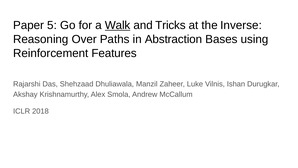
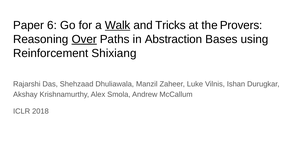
5: 5 -> 6 (52, 25)
Inverse: Inverse -> Provers (241, 25)
Over underline: none -> present (84, 39)
Features: Features -> Shixiang (114, 53)
